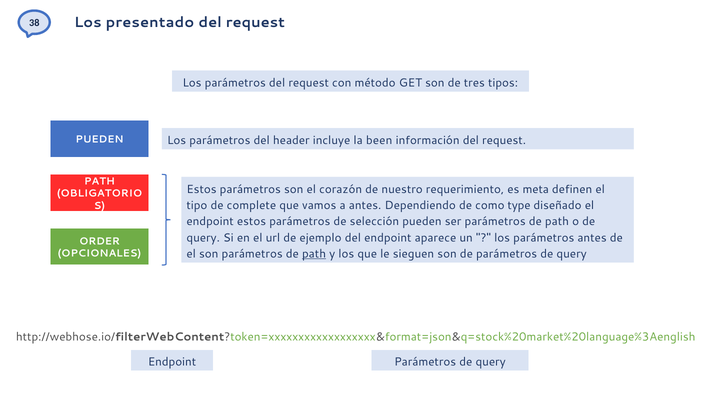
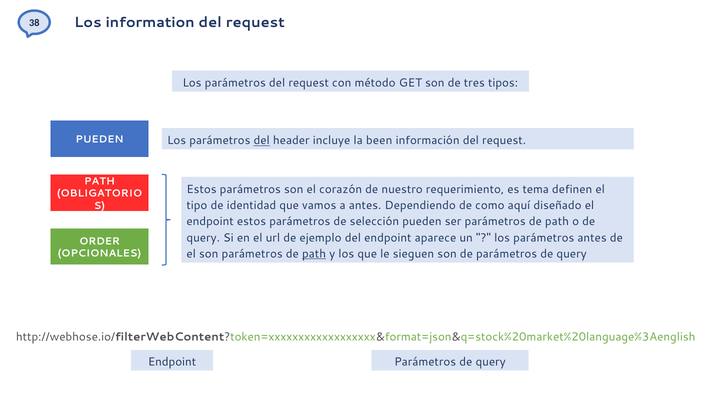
presentado: presentado -> information (150, 22)
del underline: none -> present (262, 140)
meta: meta -> tema (536, 189)
complete: complete -> identidad (251, 205)
type: type -> aquí (519, 205)
